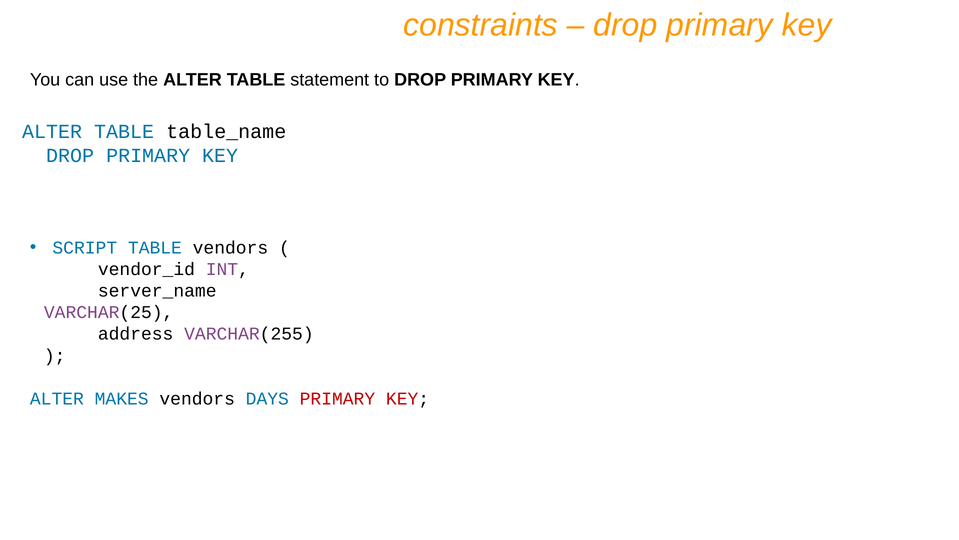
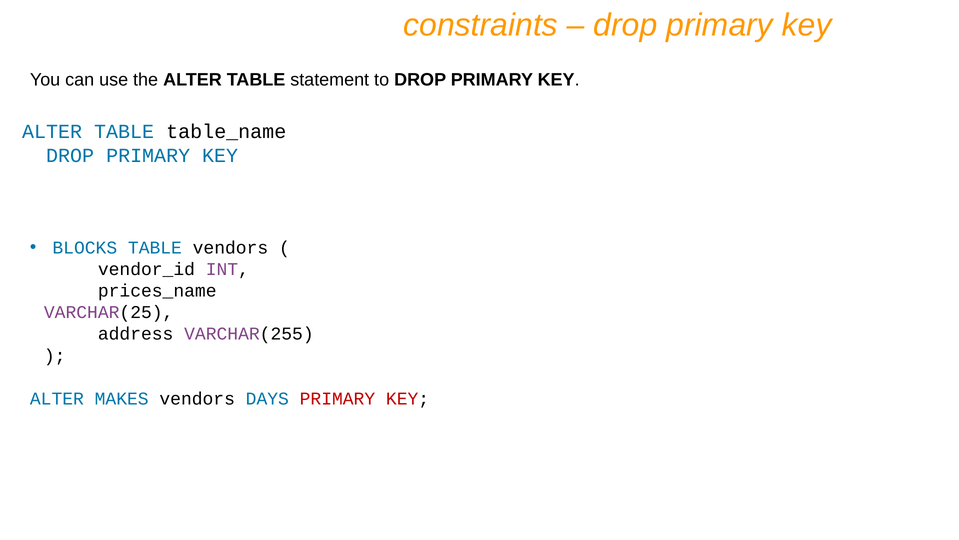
SCRIPT: SCRIPT -> BLOCKS (85, 247)
server_name: server_name -> prices_name (157, 291)
